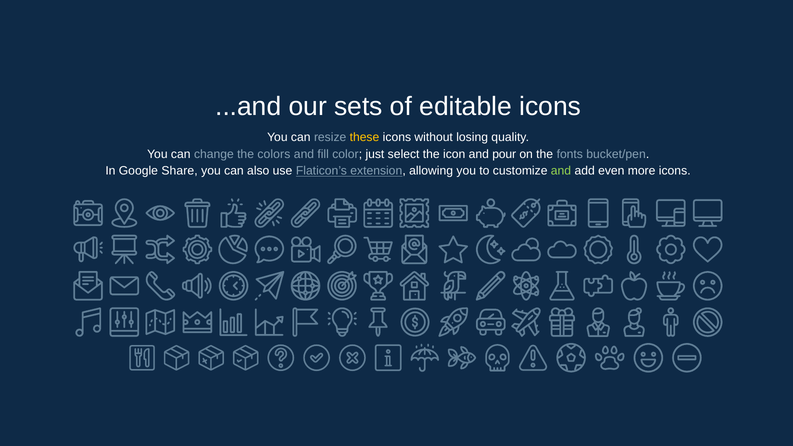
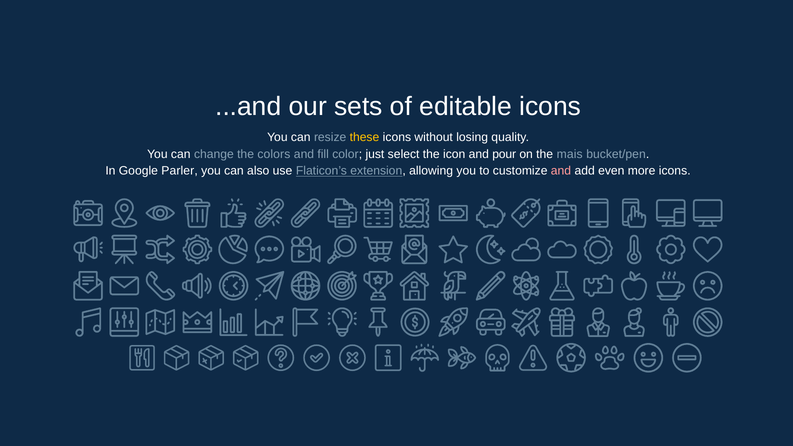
fonts: fonts -> mais (570, 154)
Share: Share -> Parler (180, 171)
and colour: light green -> pink (561, 171)
